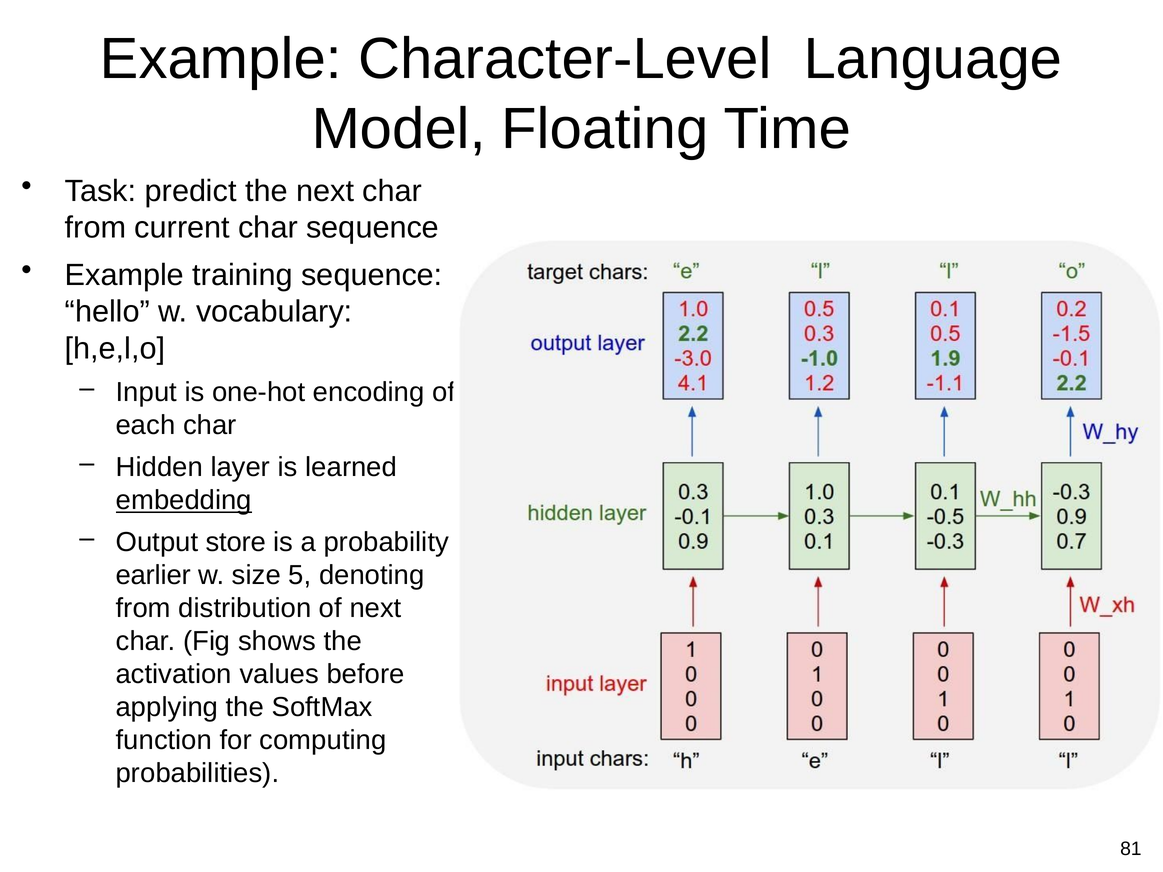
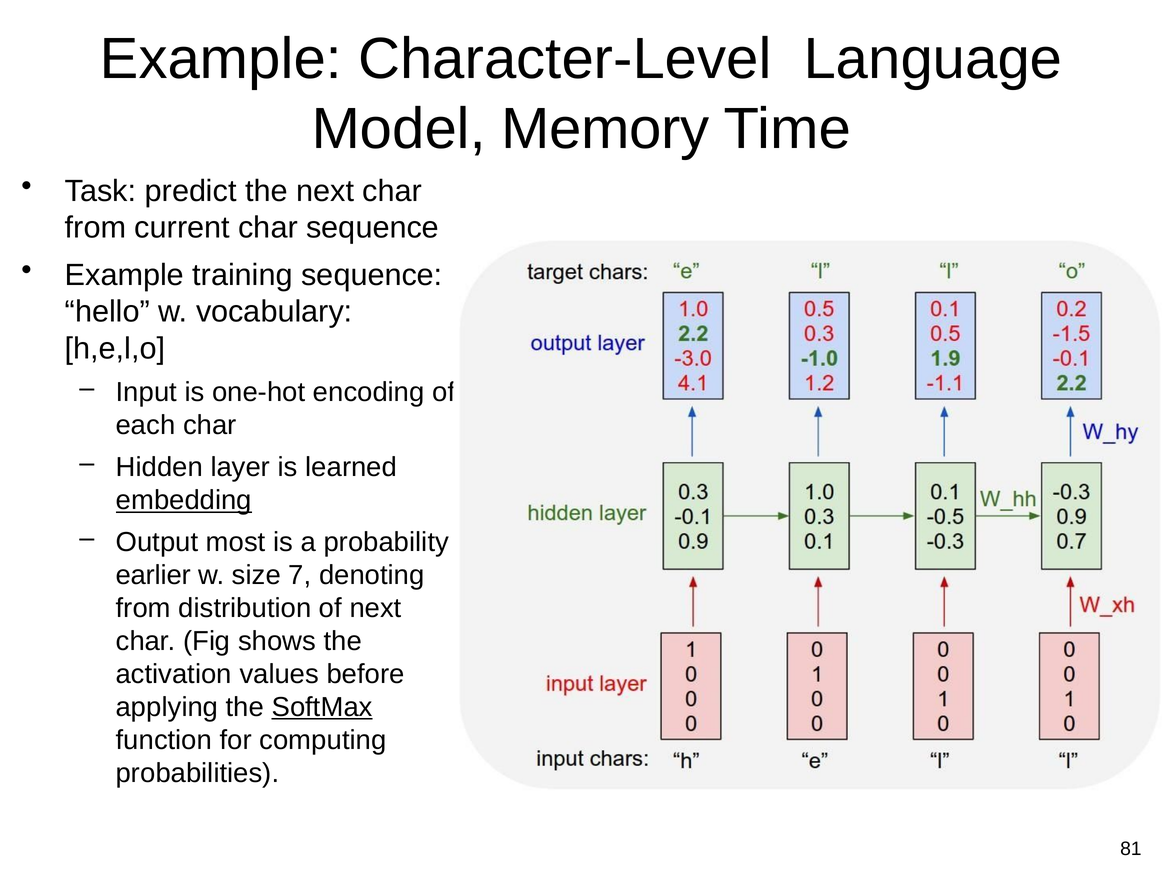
Floating: Floating -> Memory (605, 129)
store: store -> most (236, 542)
5: 5 -> 7 (300, 575)
SoftMax underline: none -> present (322, 707)
